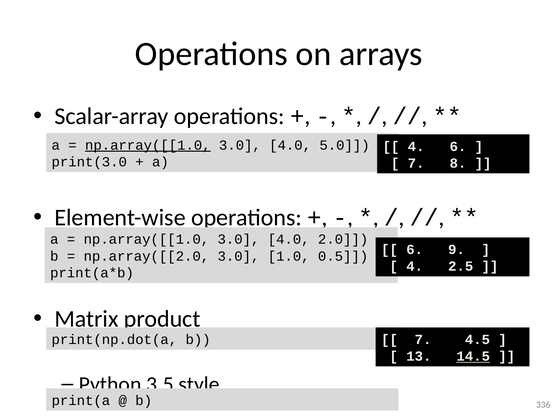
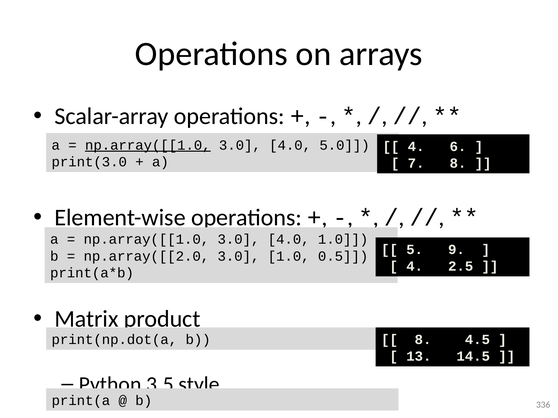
4.0 2.0: 2.0 -> 1.0 (343, 240)
6: 6 -> 5 (415, 250)
7: 7 -> 8 (423, 340)
14.5 underline: present -> none (473, 357)
